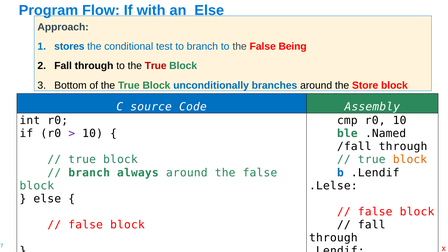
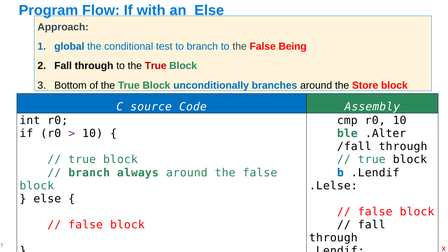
stores: stores -> global (69, 46)
.Named: .Named -> .Alter (386, 134)
block colour: orange -> black (410, 160)
